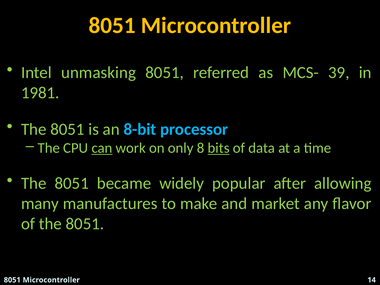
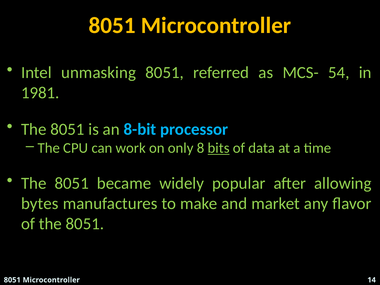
39: 39 -> 54 (339, 73)
can underline: present -> none (102, 148)
many: many -> bytes (40, 204)
